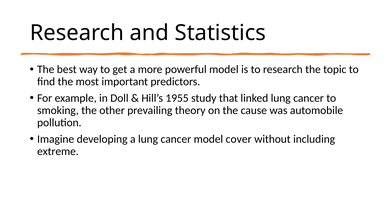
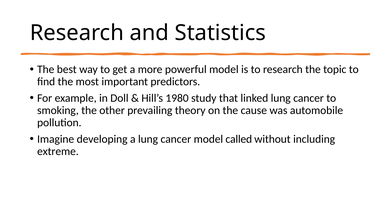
1955: 1955 -> 1980 (177, 98)
cover: cover -> called (239, 139)
